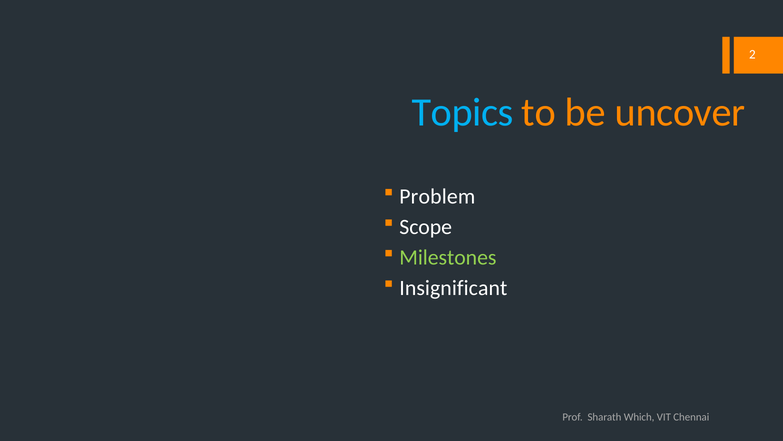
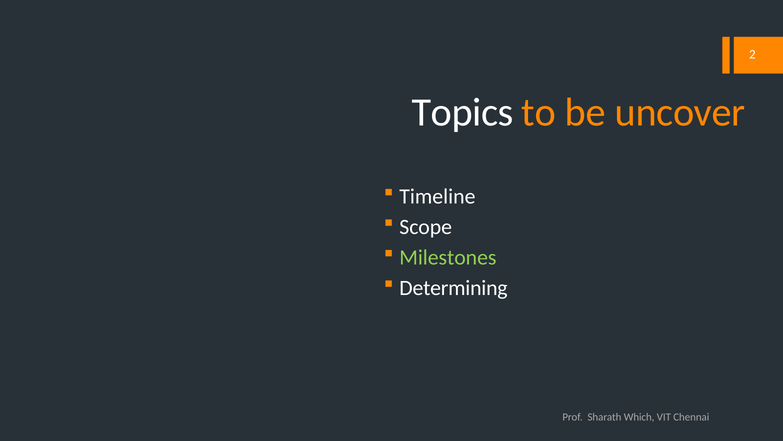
Topics colour: light blue -> white (463, 112)
Problem: Problem -> Timeline (437, 196)
Insignificant: Insignificant -> Determining (453, 288)
